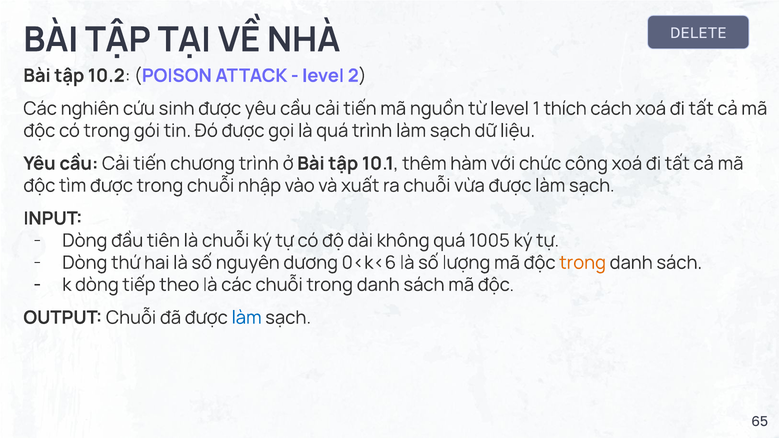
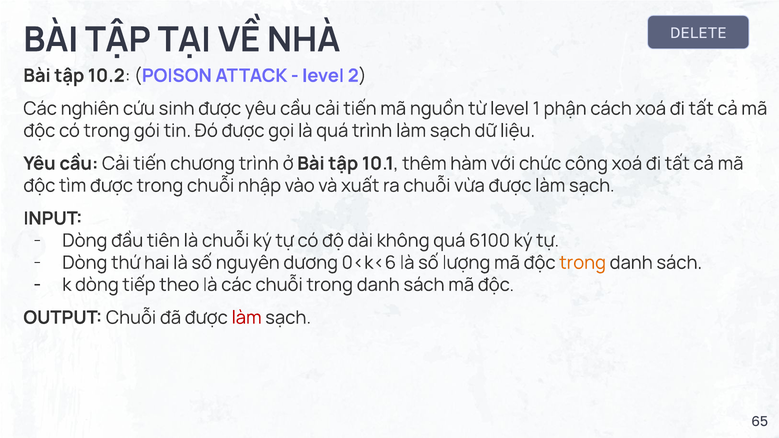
thích: thích -> phận (565, 109)
1005: 1005 -> 6100 (490, 241)
làm colour: blue -> red (247, 318)
